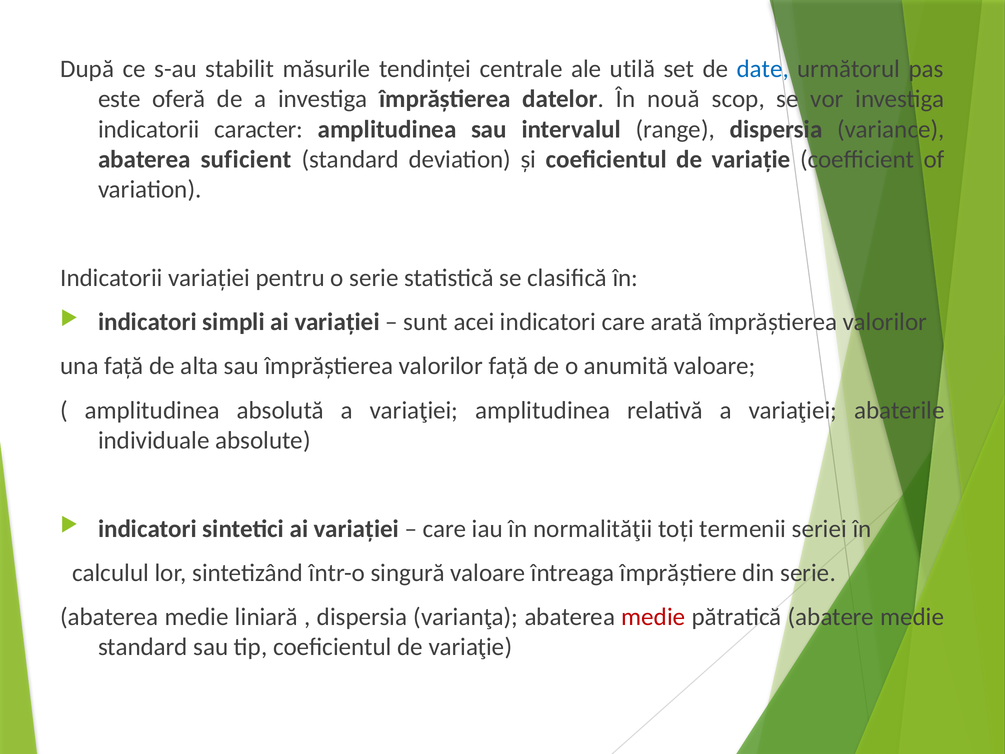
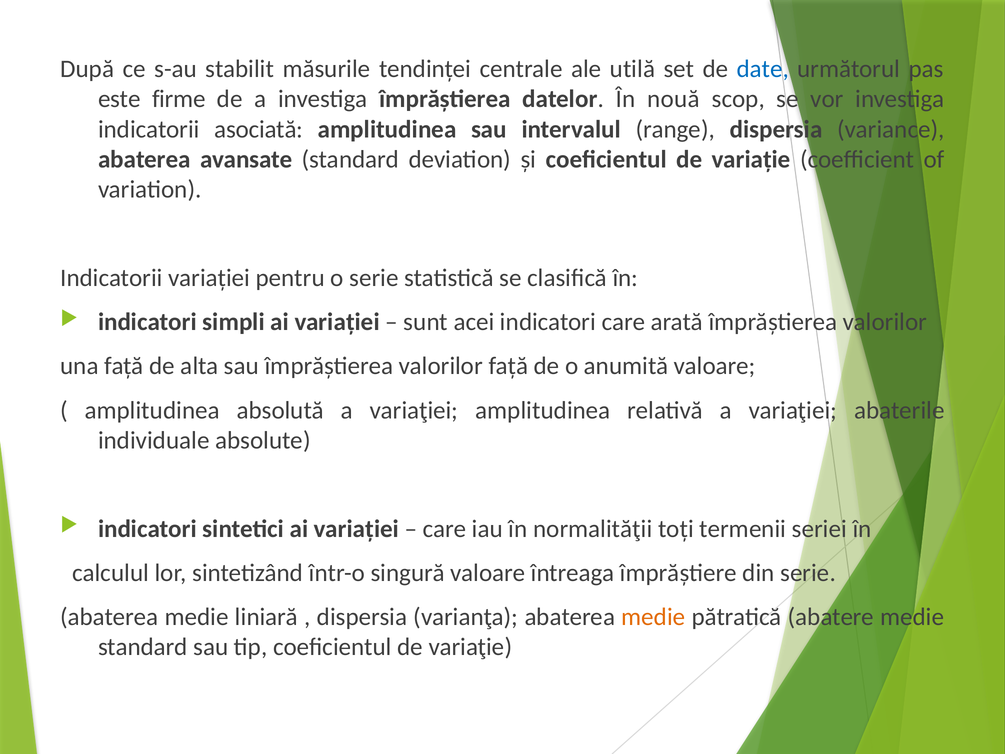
oferă: oferă -> firme (179, 99)
caracter: caracter -> asociată (259, 129)
suficient: suficient -> avansate (246, 159)
medie colour: red -> orange (653, 617)
